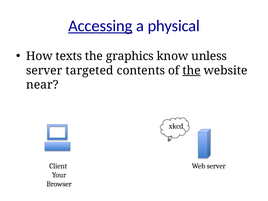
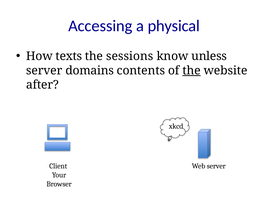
Accessing underline: present -> none (100, 26)
graphics: graphics -> sessions (130, 56)
targeted: targeted -> domains (90, 71)
near: near -> after (42, 85)
